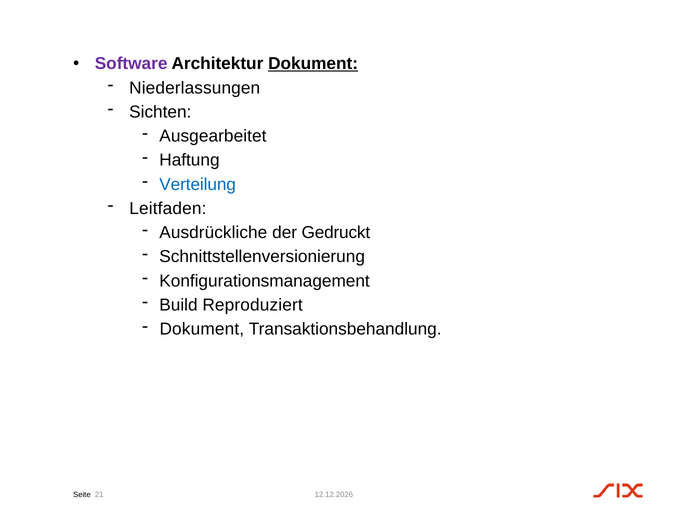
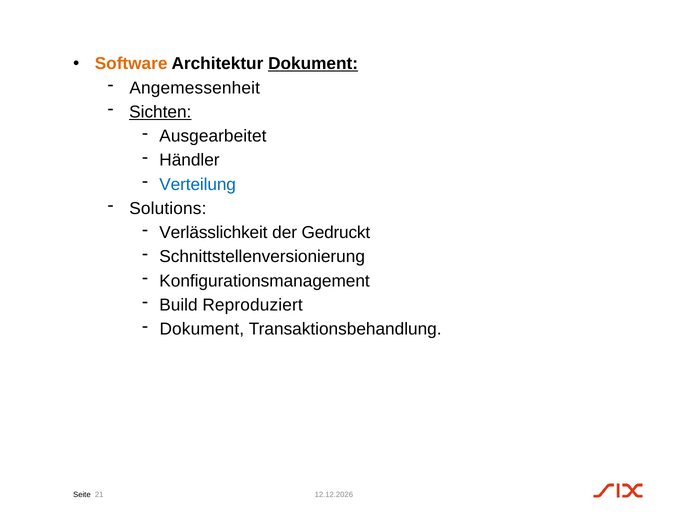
Software colour: purple -> orange (131, 64)
Niederlassungen: Niederlassungen -> Angemessenheit (195, 88)
Sichten underline: none -> present (160, 112)
Haftung: Haftung -> Händler (189, 160)
Leitfaden: Leitfaden -> Solutions (168, 208)
Ausdrückliche: Ausdrückliche -> Verlässlichkeit (213, 233)
